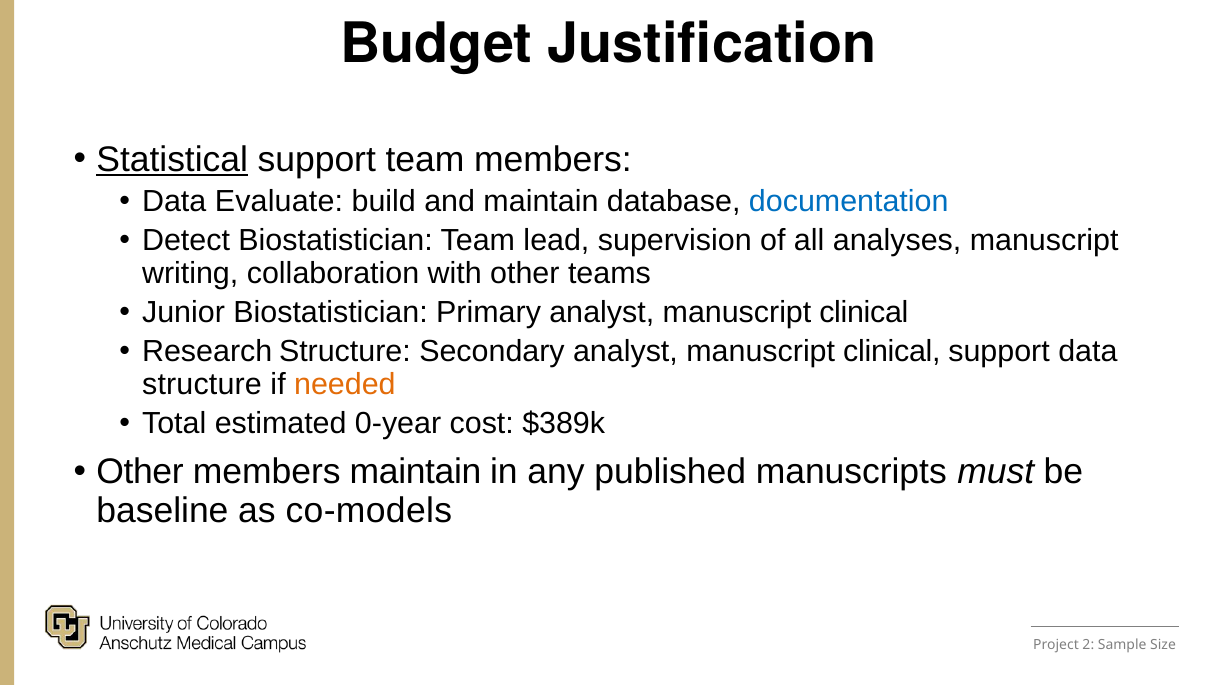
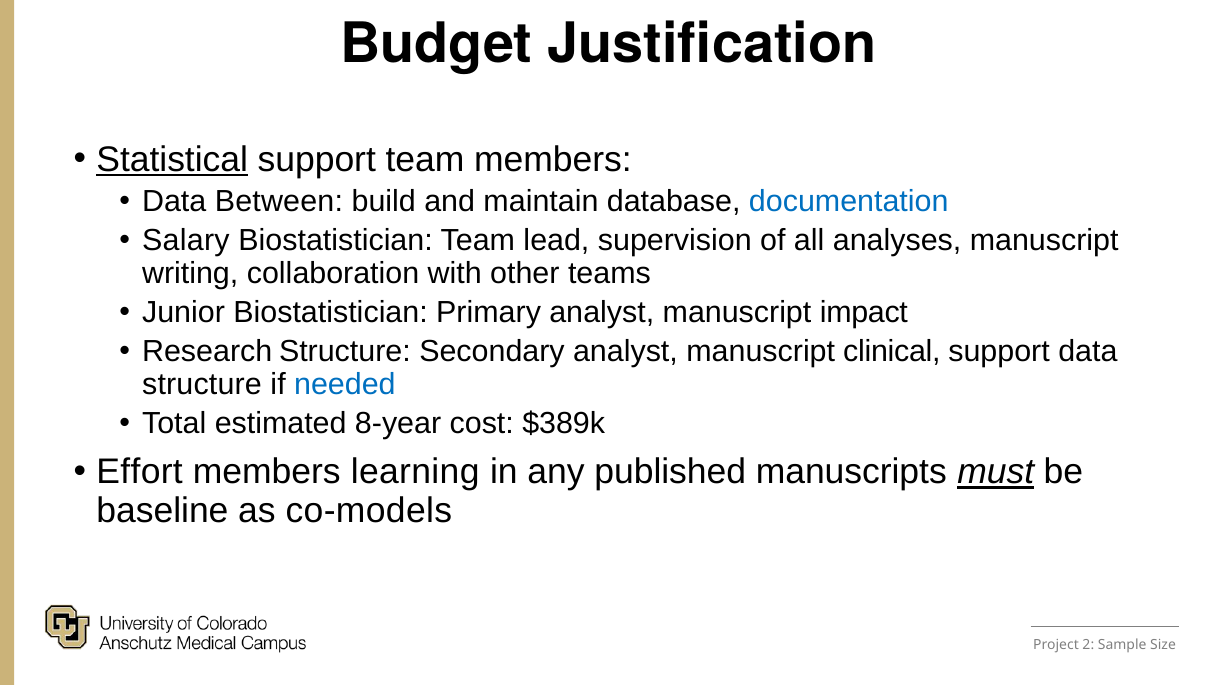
Evaluate: Evaluate -> Between (279, 201)
Detect: Detect -> Salary (186, 240)
Primary analyst manuscript clinical: clinical -> impact (864, 312)
needed colour: orange -> blue (345, 384)
0-year: 0-year -> 8-year (398, 424)
Other: Other -> Effort (140, 472)
members maintain: maintain -> learning (415, 472)
must underline: none -> present (996, 472)
